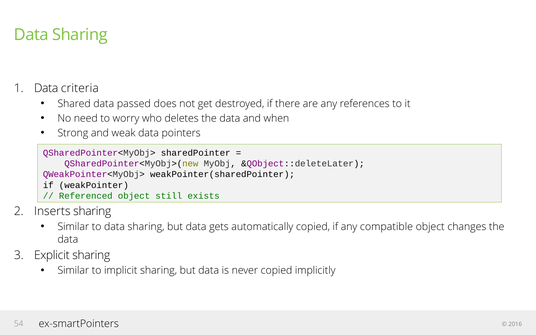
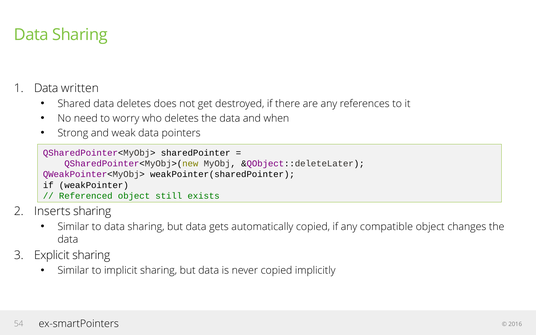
criteria: criteria -> written (80, 88)
data passed: passed -> deletes (134, 104)
